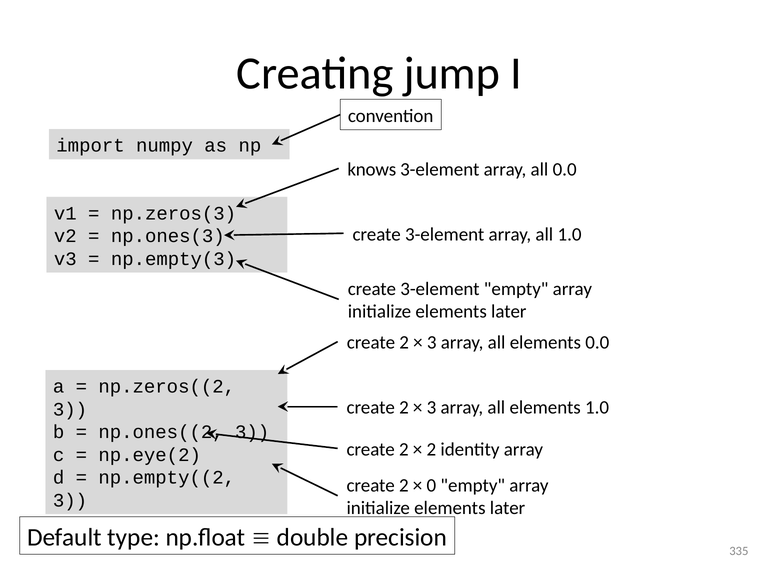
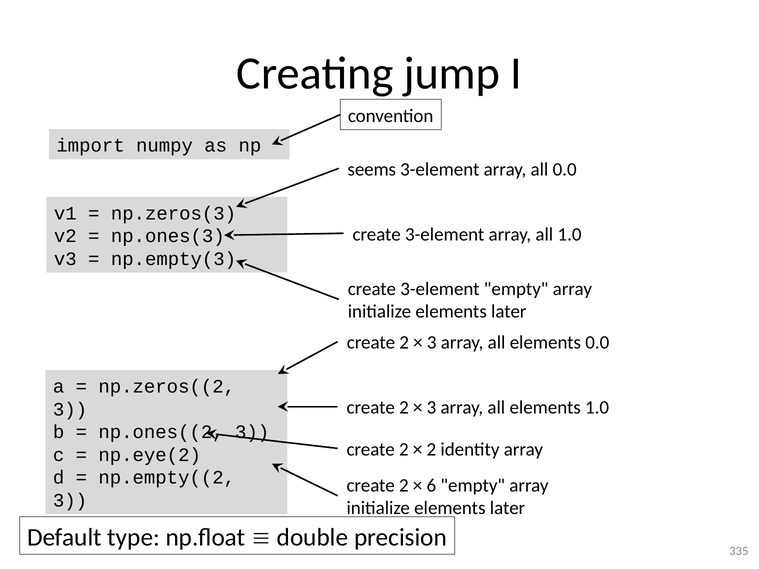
knows: knows -> seems (372, 170)
0: 0 -> 6 (431, 486)
